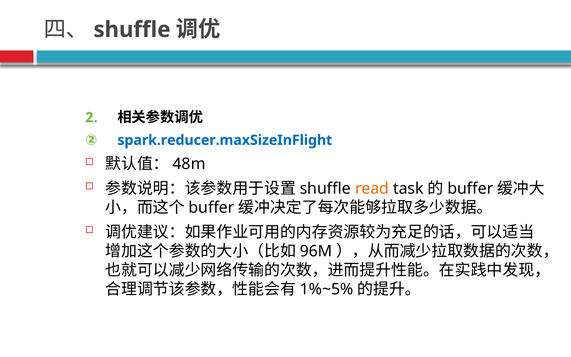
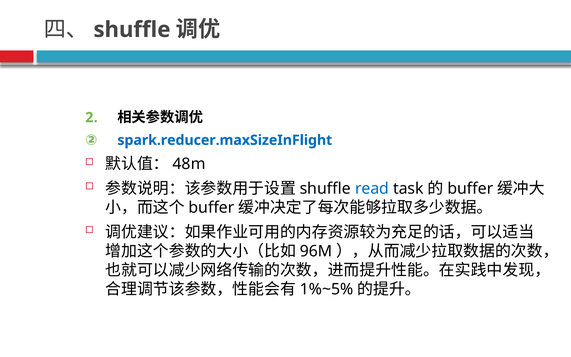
read colour: orange -> blue (372, 188)
